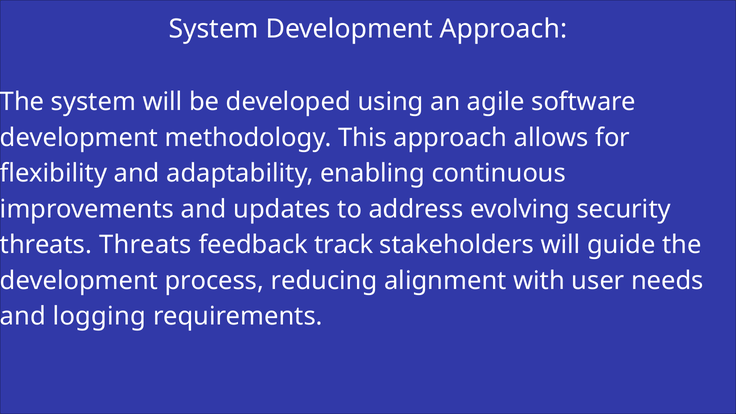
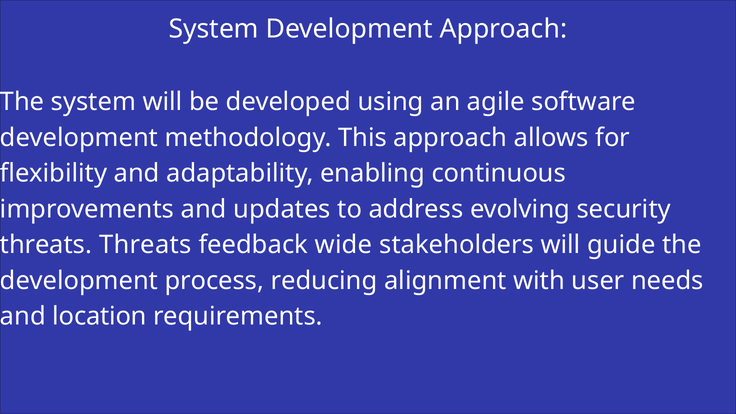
track: track -> wide (344, 245)
logging: logging -> location (100, 316)
